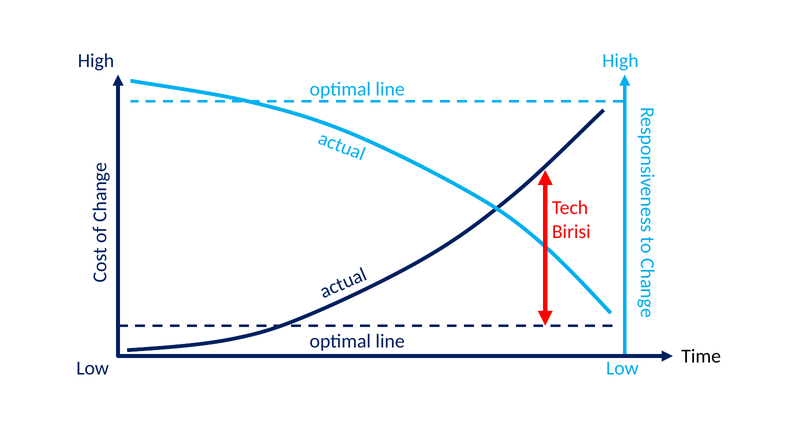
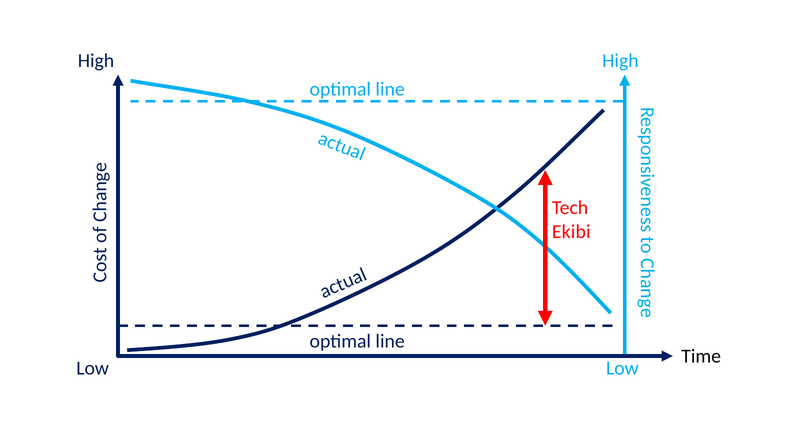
Birisi: Birisi -> Ekibi (571, 232)
